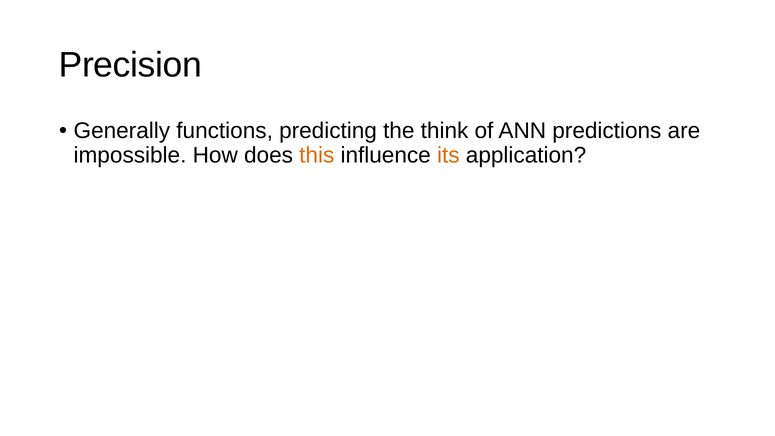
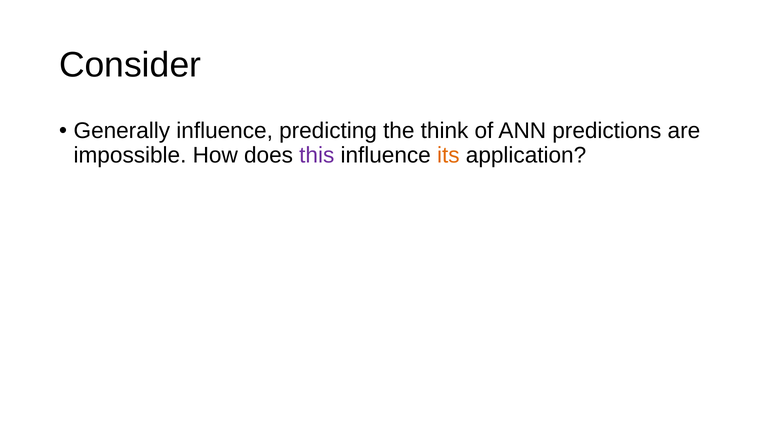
Precision: Precision -> Consider (130, 65)
Generally functions: functions -> influence (225, 131)
this colour: orange -> purple (317, 155)
